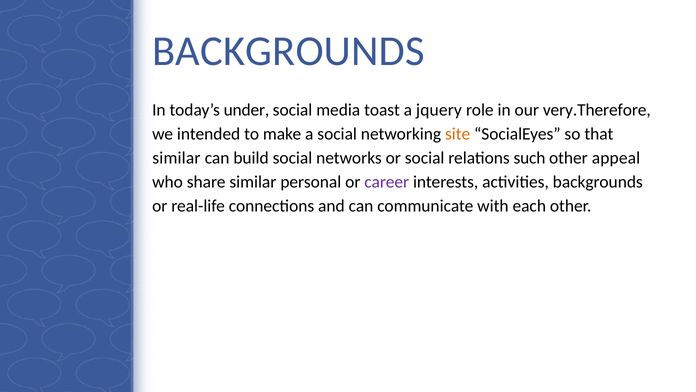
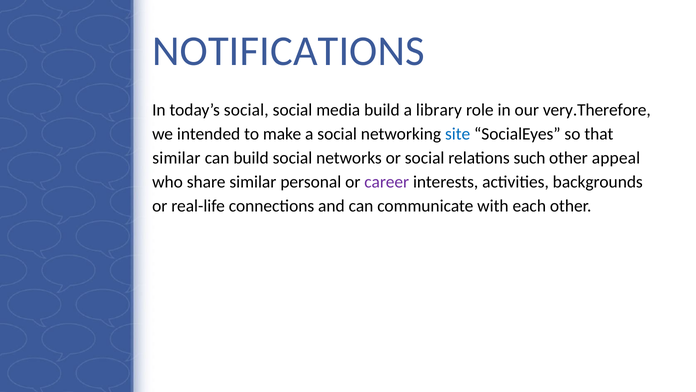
BACKGROUNDS: BACKGROUNDS -> NOTIFICATIONS (289, 51)
today’s under: under -> social (246, 110)
media toast: toast -> build (382, 110)
jquery: jquery -> library (439, 110)
site colour: orange -> blue (458, 134)
